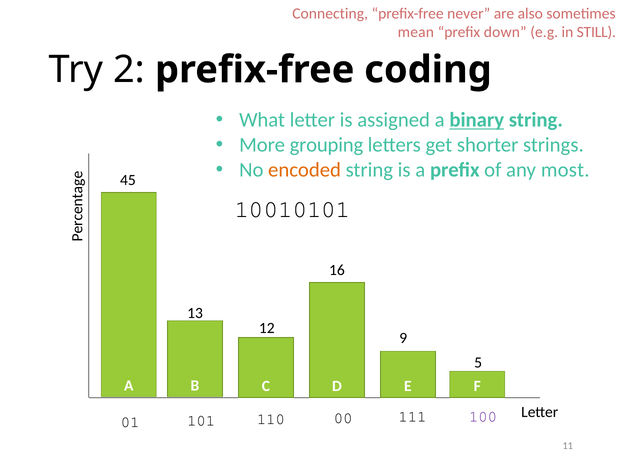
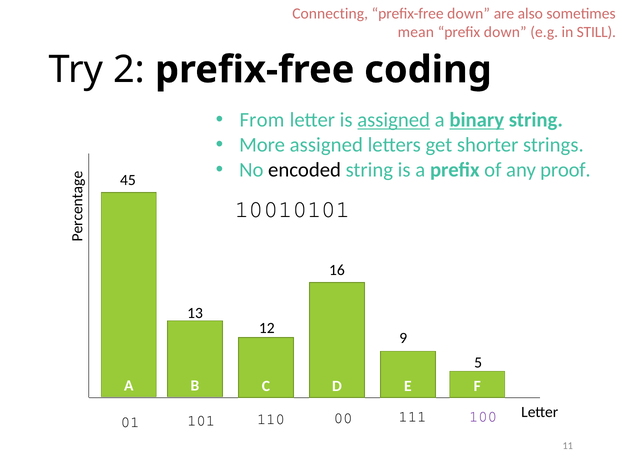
prefix-free never: never -> down (469, 13)
What: What -> From (262, 120)
assigned underline: none -> present (394, 120)
More grouping: grouping -> assigned (326, 145)
encoded colour: orange -> black (305, 170)
most: most -> proof (565, 170)
